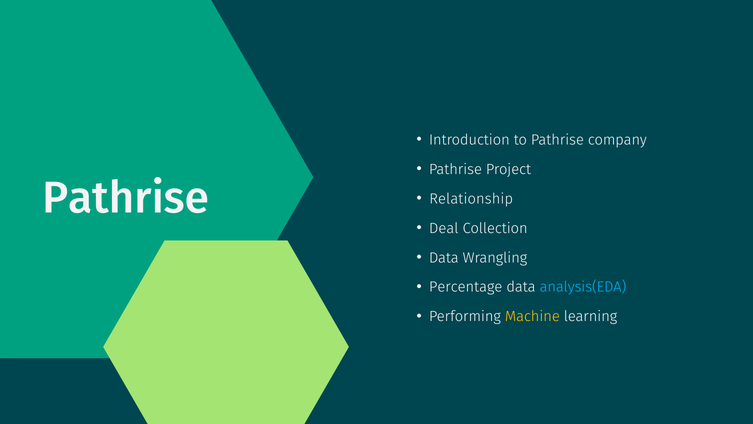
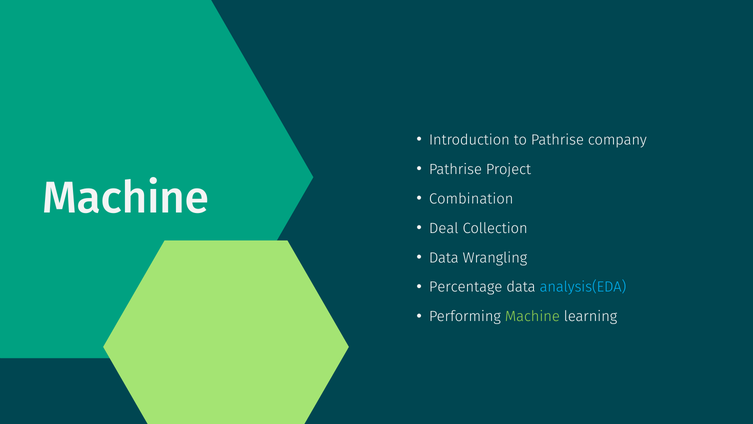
Pathrise: Pathrise -> Machine (126, 198)
Relationship: Relationship -> Combination (471, 199)
Machine colour: yellow -> light green (532, 316)
